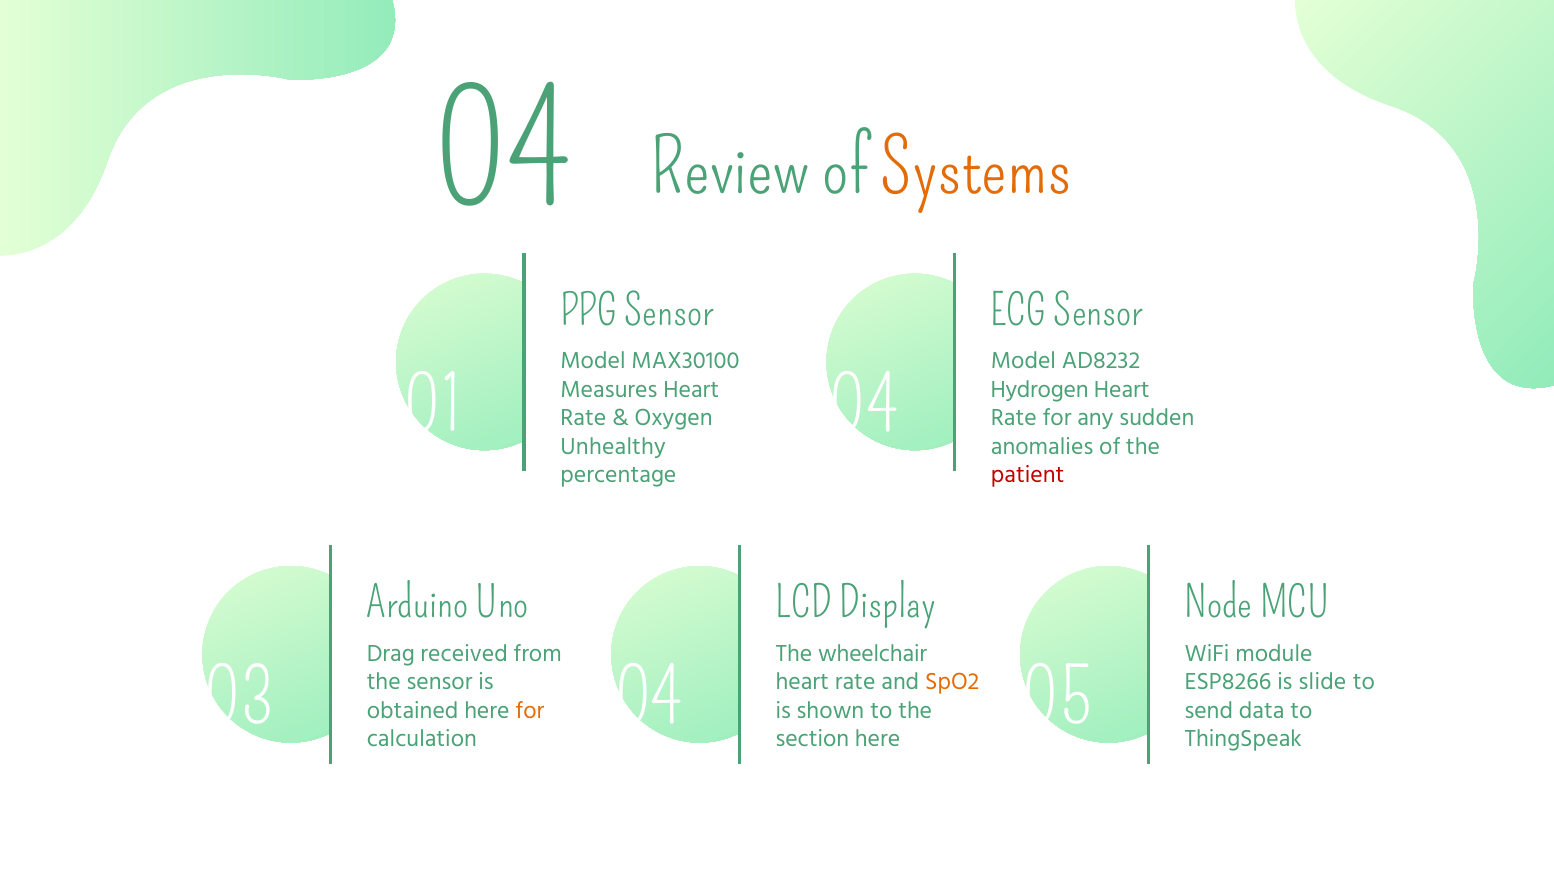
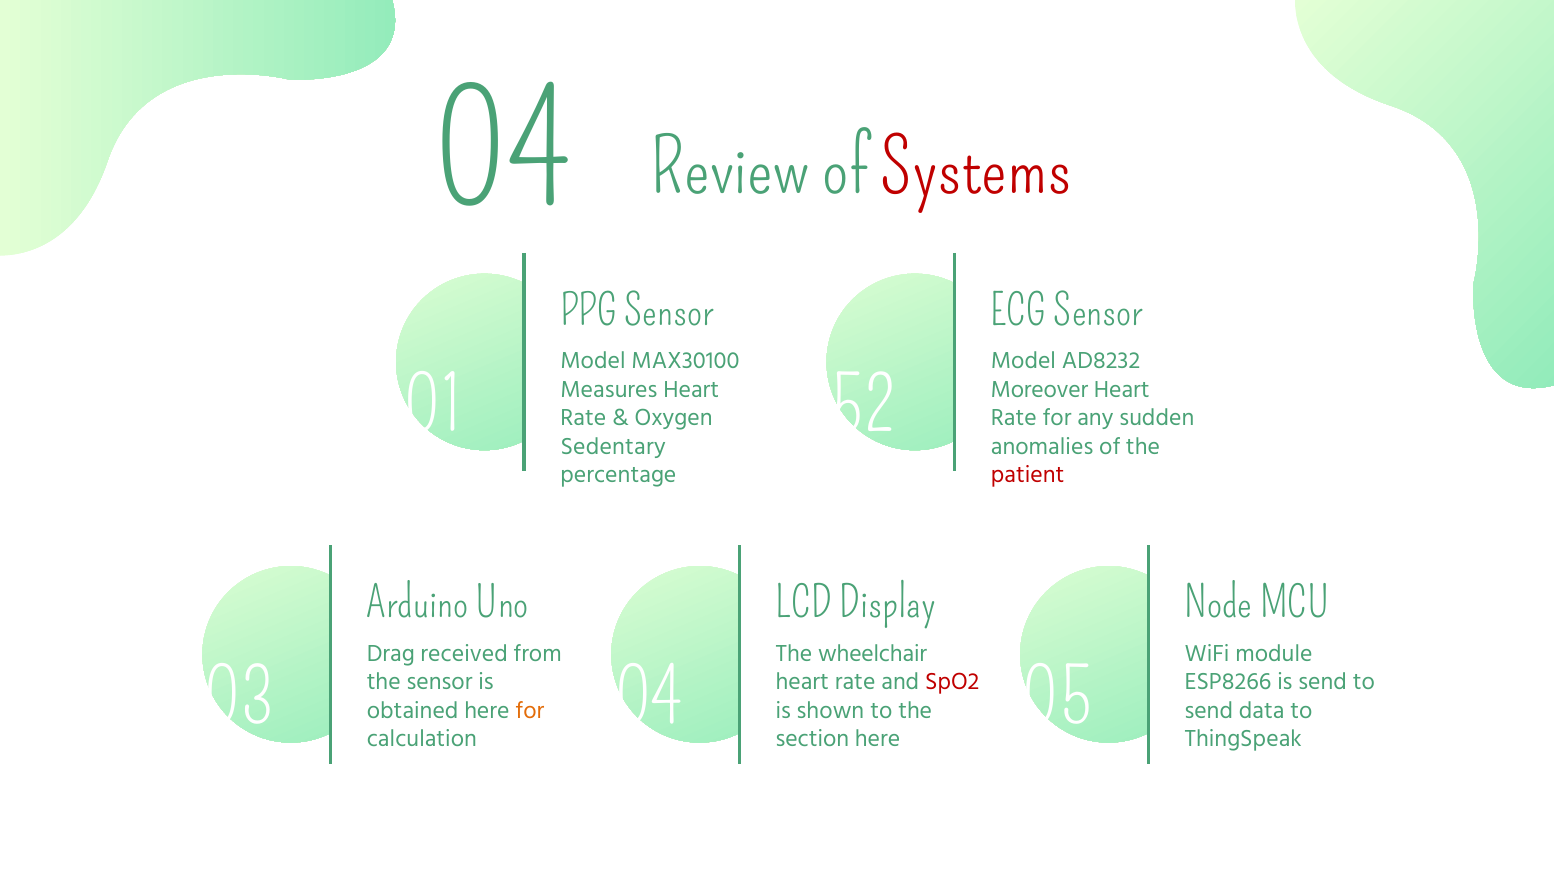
Systems colour: orange -> red (976, 169)
01 04: 04 -> 52 (863, 407)
Hydrogen: Hydrogen -> Moreover (1040, 389)
Unhealthy: Unhealthy -> Sedentary (613, 446)
SpO2 colour: orange -> red (952, 682)
is slide: slide -> send (1323, 682)
